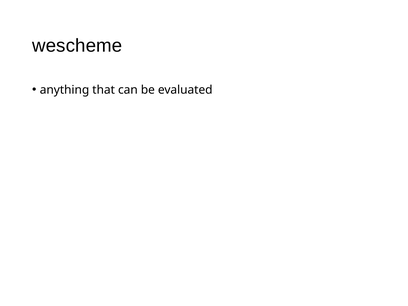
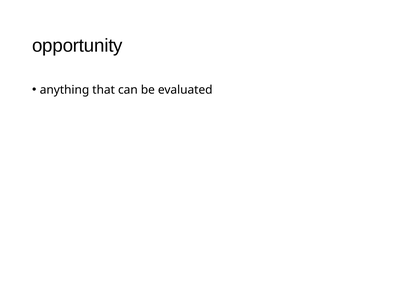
wescheme: wescheme -> opportunity (77, 46)
